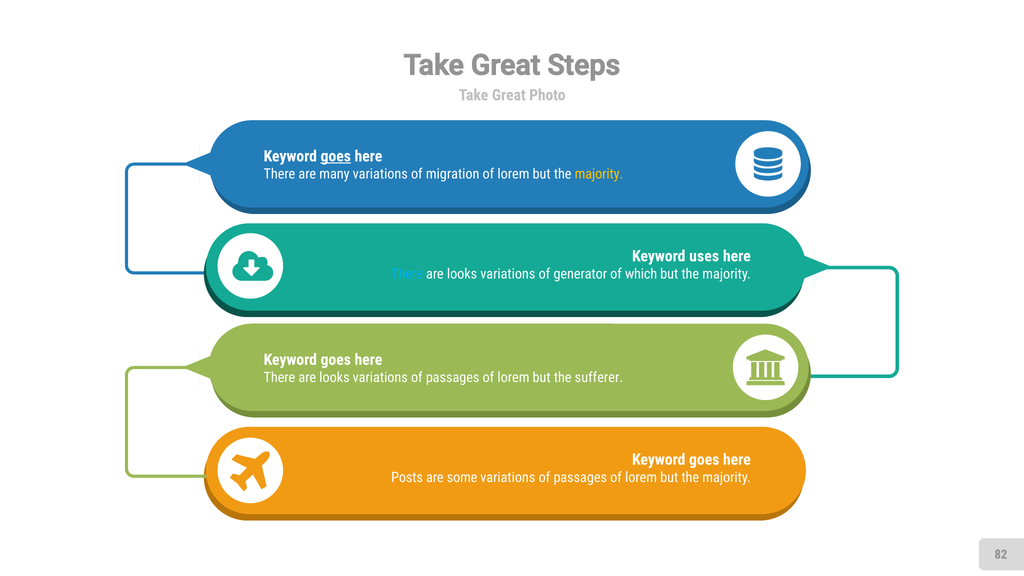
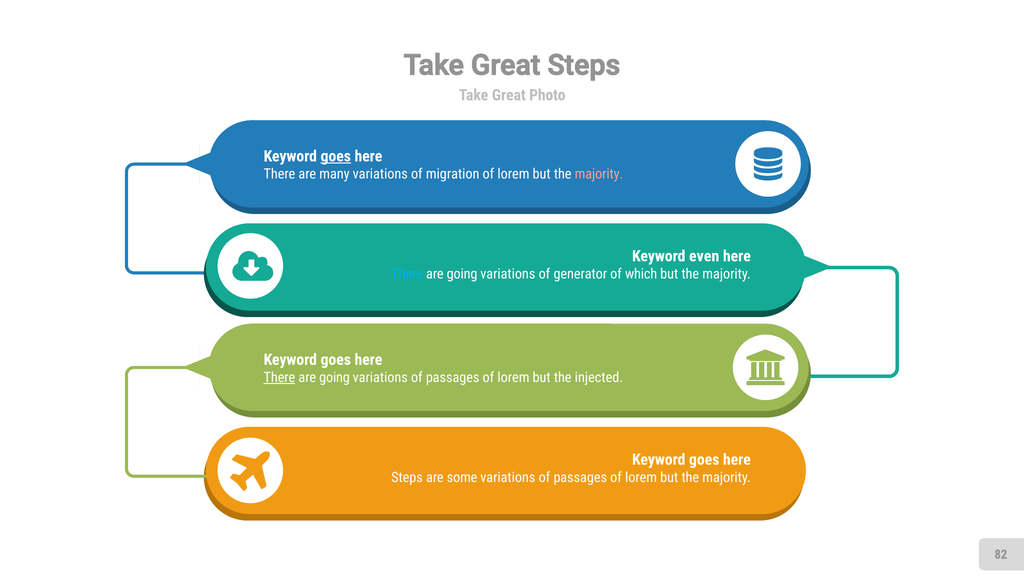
majority colour: yellow -> pink (599, 174)
uses: uses -> even (704, 256)
looks: looks -> going (462, 274)
There underline: none -> present (279, 377)
looks: looks -> going (335, 377)
sufferer: sufferer -> injected (599, 377)
Posts: Posts -> Steps (407, 477)
